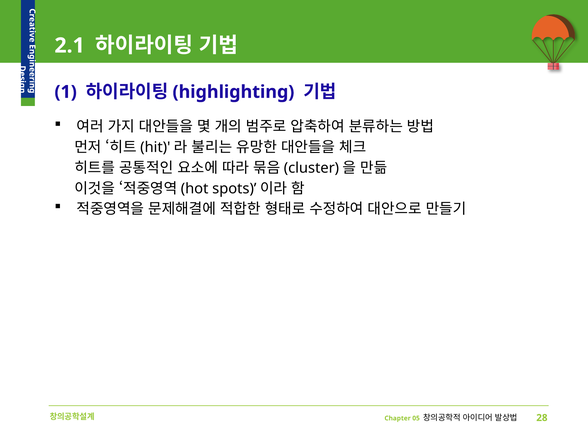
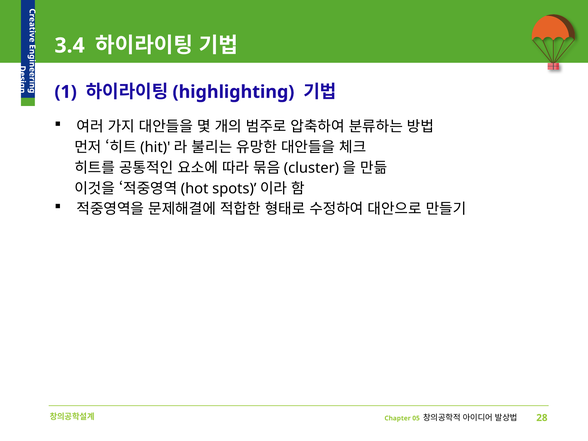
2.1: 2.1 -> 3.4 (70, 46)
